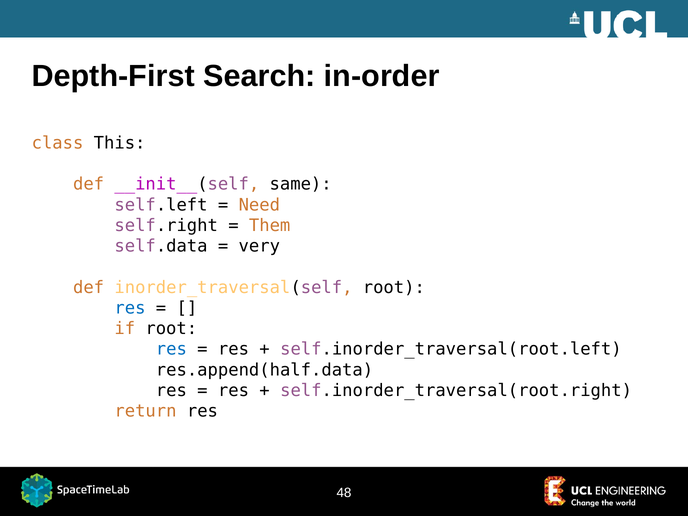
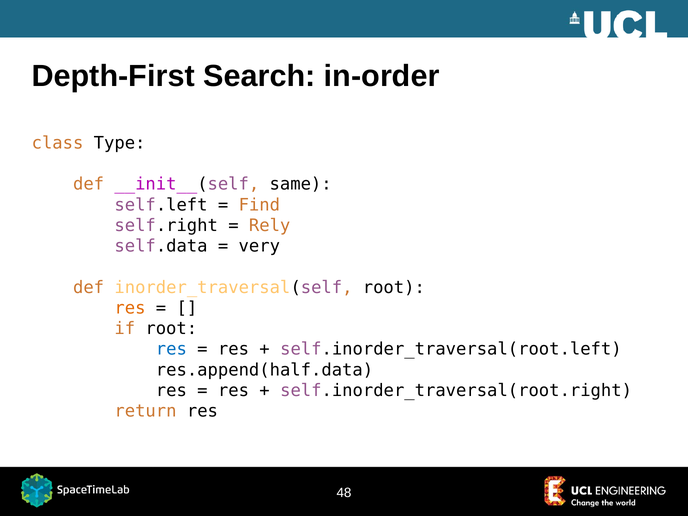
This: This -> Type (120, 143)
Need: Need -> Find (259, 205)
Them: Them -> Rely (270, 225)
res colour: blue -> orange (130, 308)
